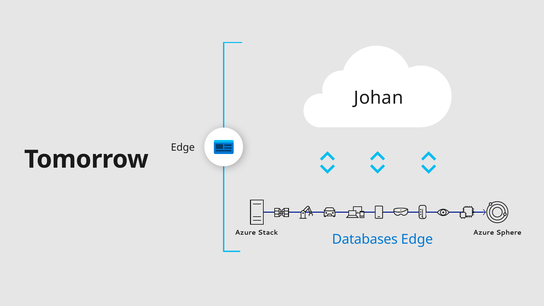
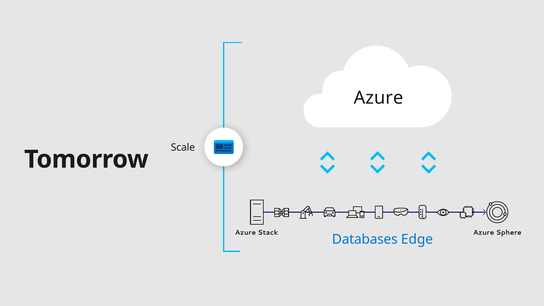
Johan: Johan -> Azure (379, 98)
Edge: Edge -> Scale (183, 148)
